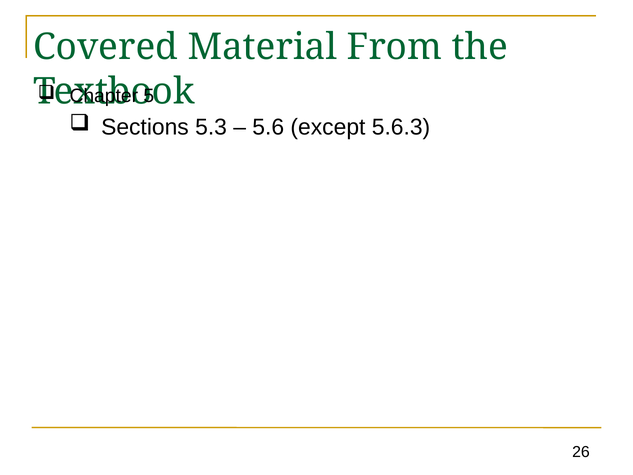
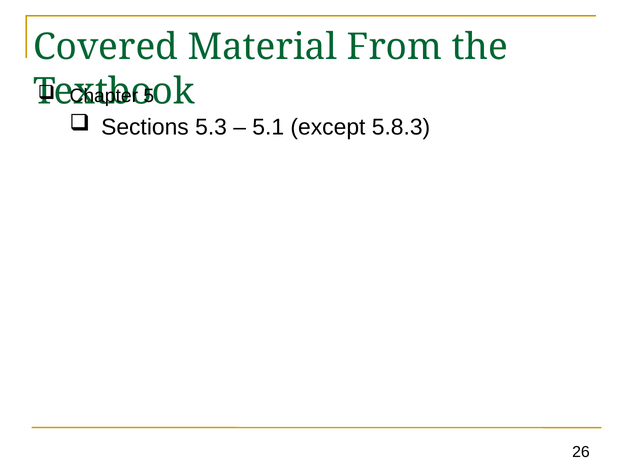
5.6: 5.6 -> 5.1 (268, 127)
5.6.3: 5.6.3 -> 5.8.3 (401, 127)
